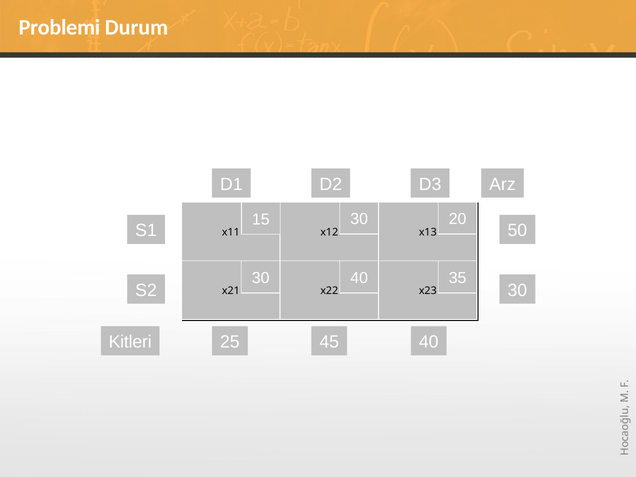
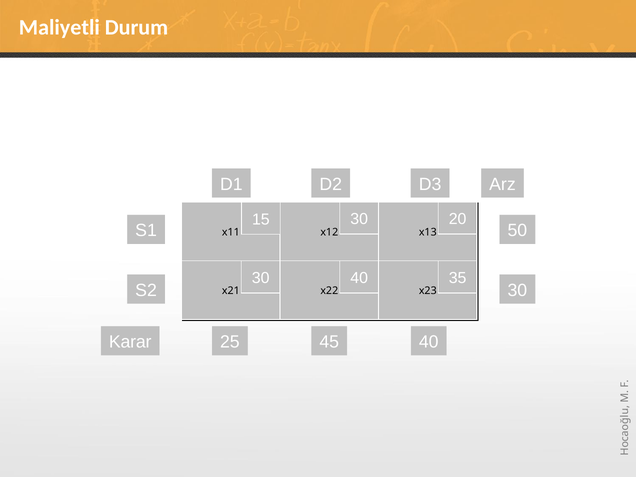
Problemi: Problemi -> Maliyetli (59, 27)
Kitleri: Kitleri -> Karar (130, 342)
